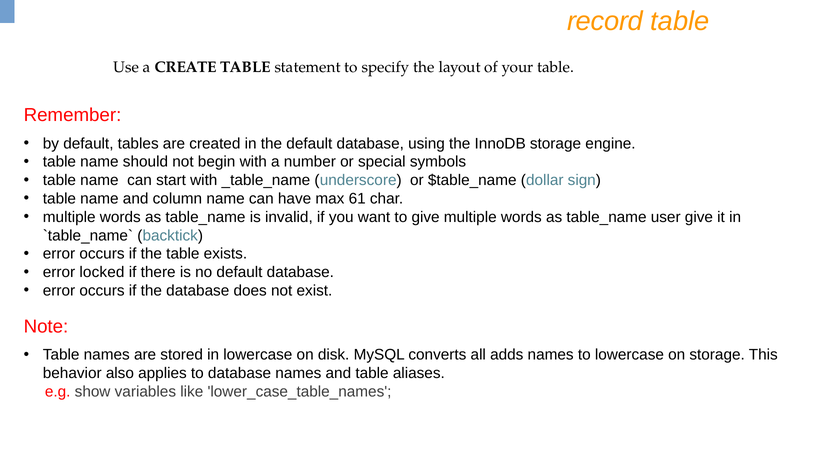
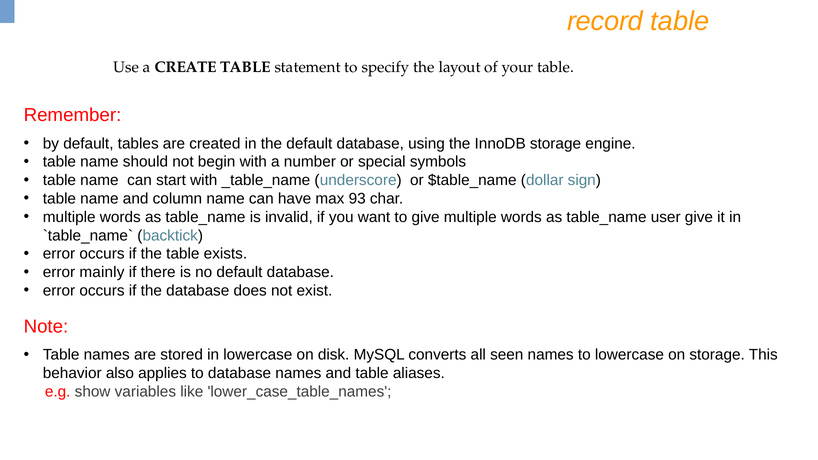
61: 61 -> 93 (357, 199)
locked: locked -> mainly (102, 272)
adds: adds -> seen (507, 355)
